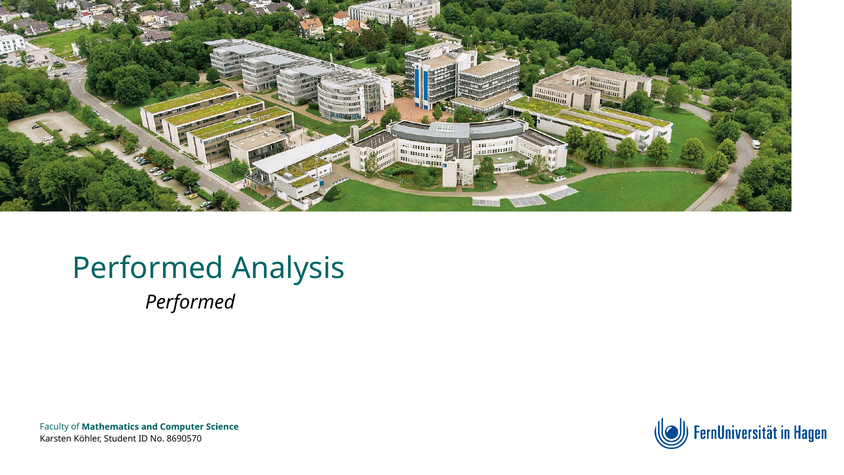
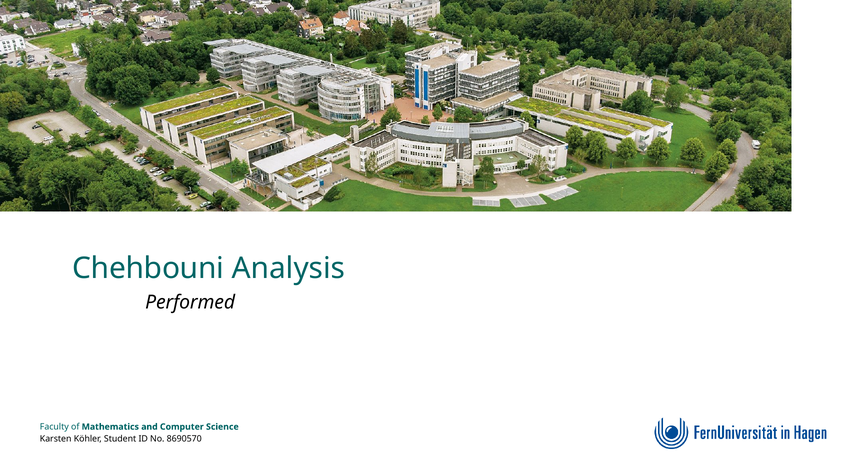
Performed: Performed -> Chehbouni (148, 268)
